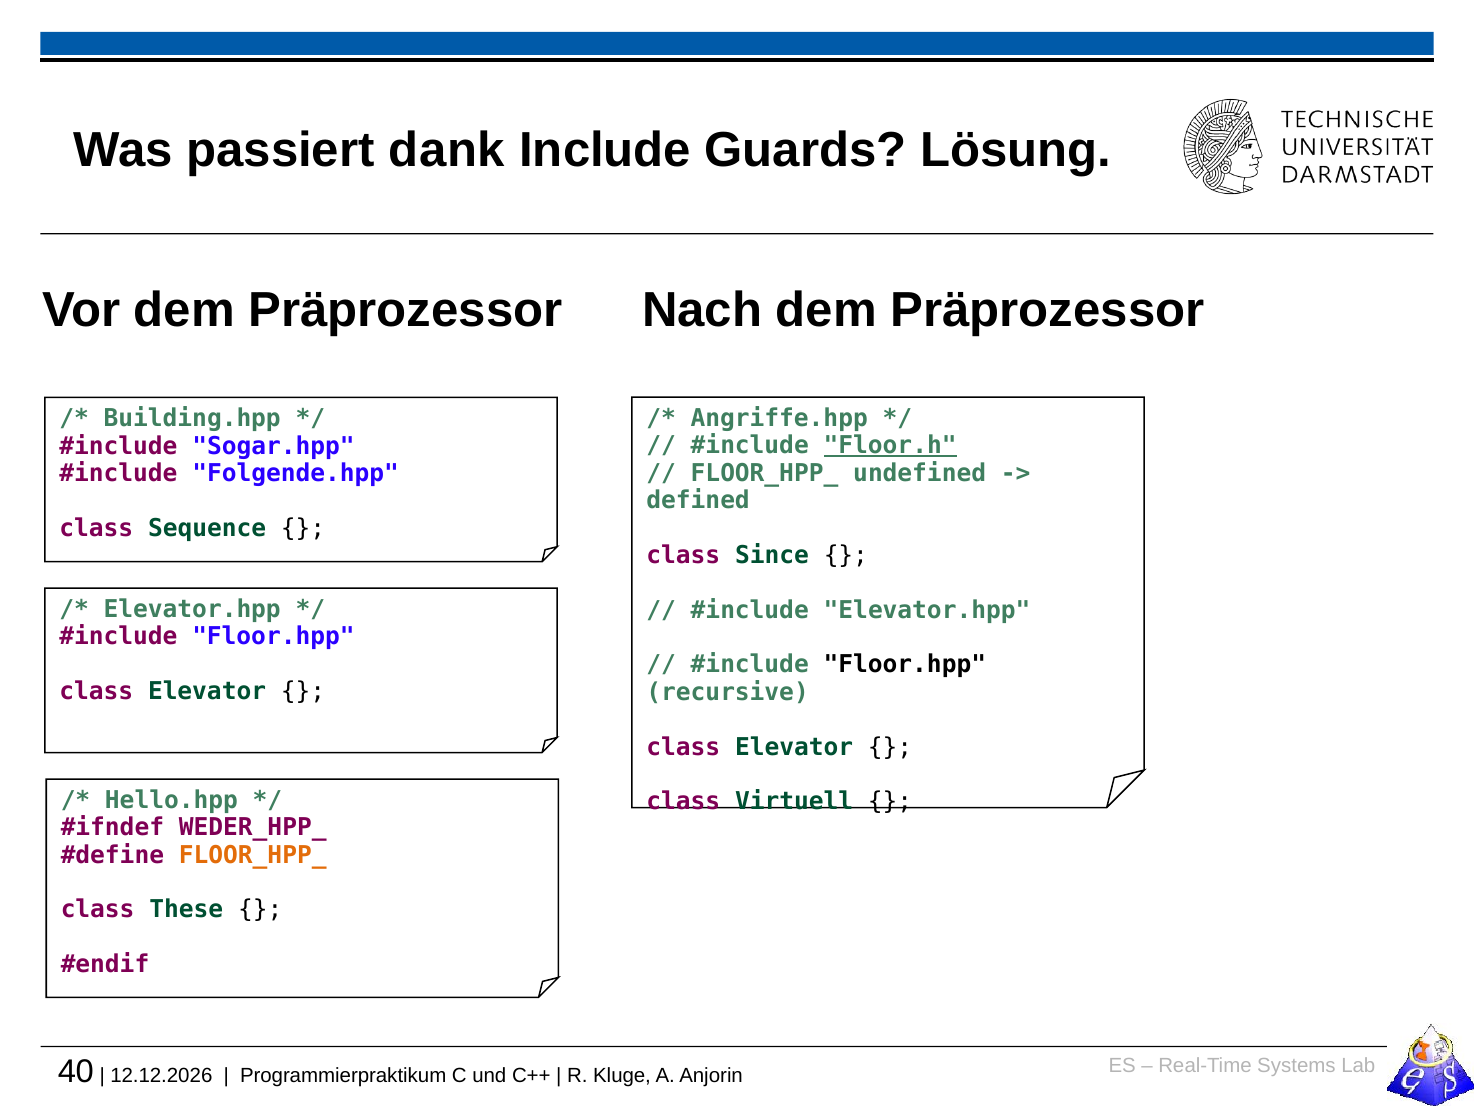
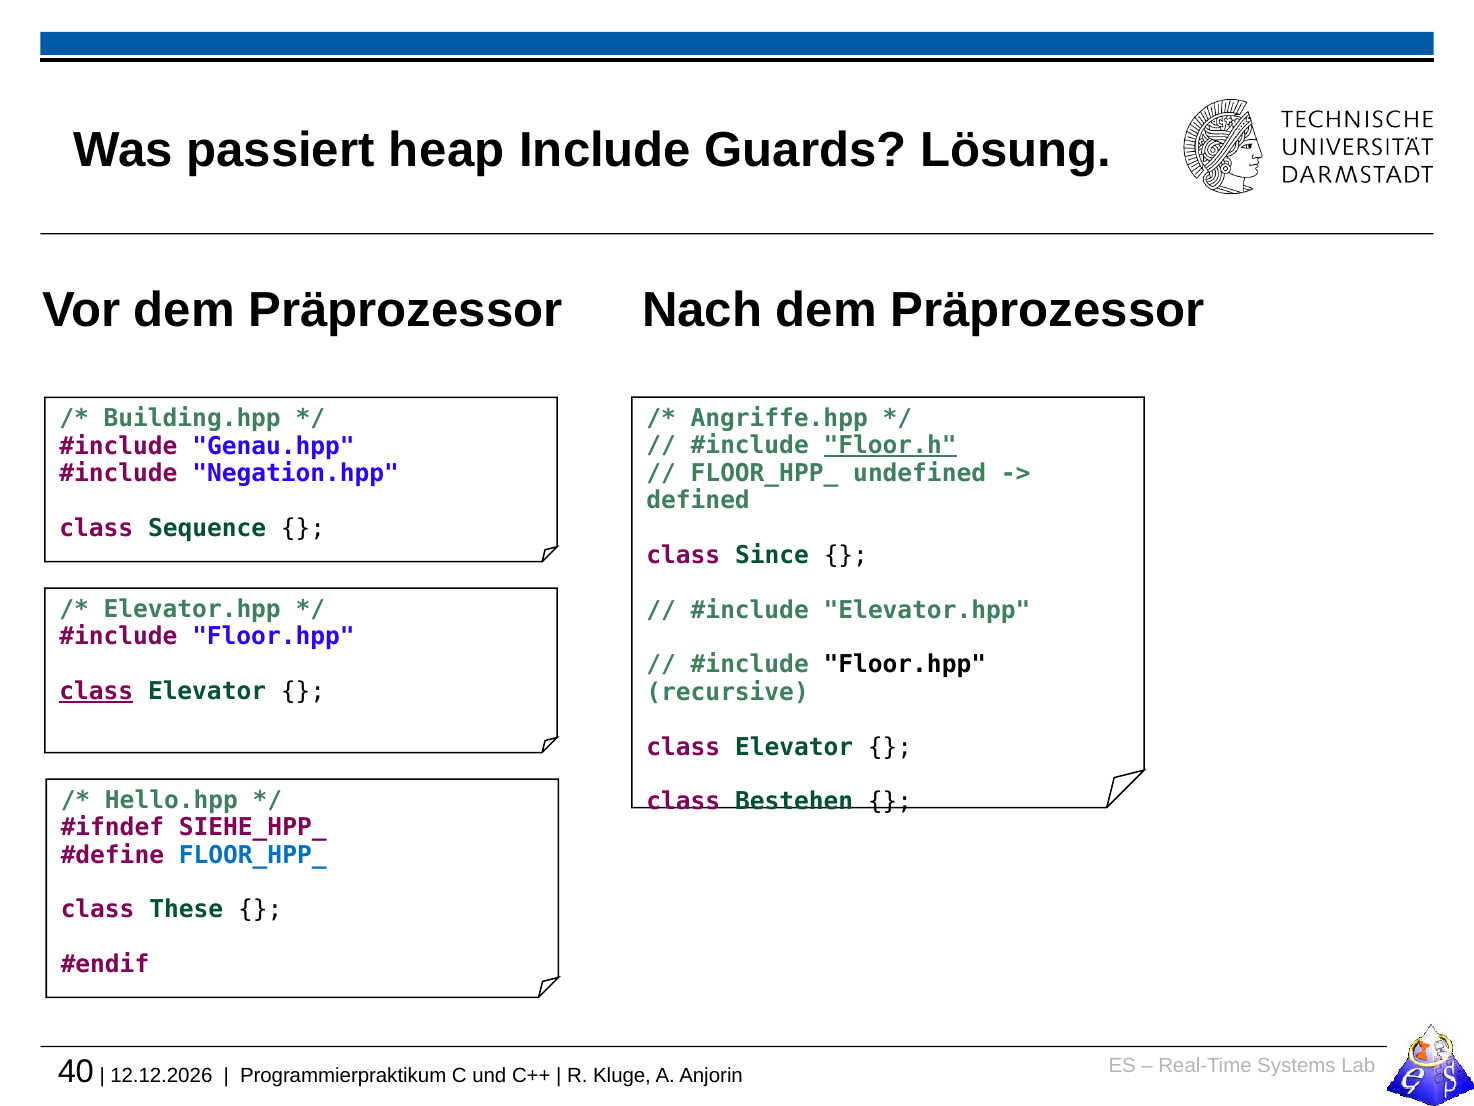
dank: dank -> heap (447, 150)
Sogar.hpp: Sogar.hpp -> Genau.hpp (273, 446)
Folgende.hpp: Folgende.hpp -> Negation.hpp (296, 473)
class underline: none -> present (96, 691)
Virtuell: Virtuell -> Bestehen (794, 801)
WEDER_HPP_: WEDER_HPP_ -> SIEHE_HPP_ (253, 827)
FLOOR_HPP_ colour: orange -> blue (253, 855)
